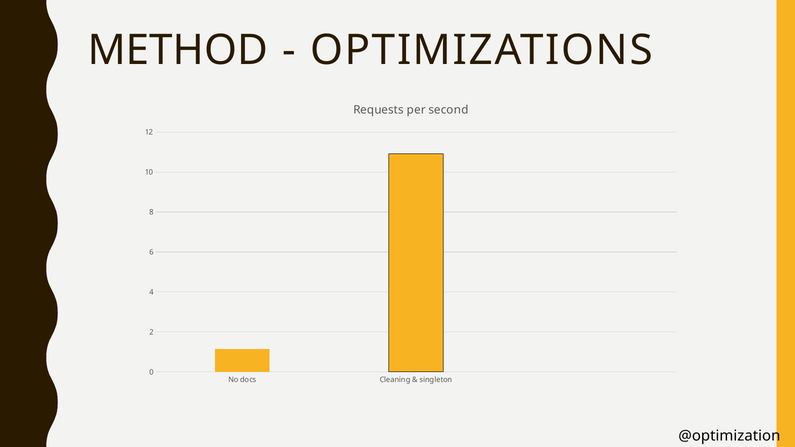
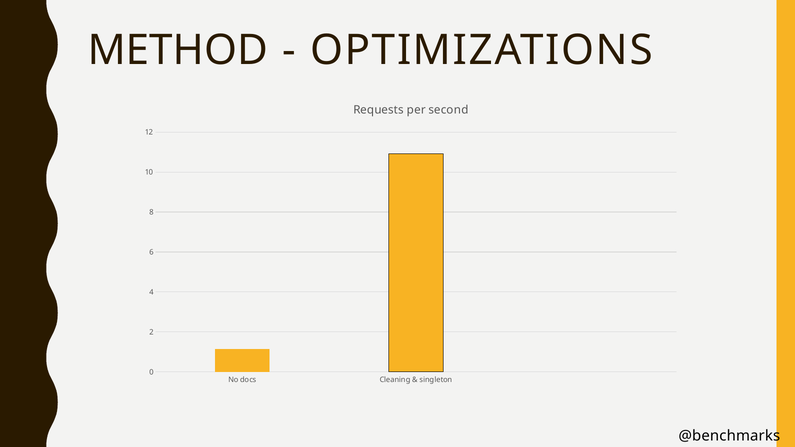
@optimization: @optimization -> @benchmarks (729, 436)
